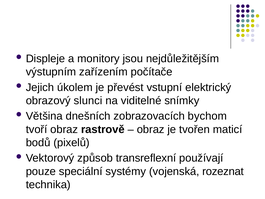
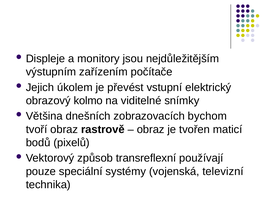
slunci: slunci -> kolmo (88, 101)
rozeznat: rozeznat -> televizní (223, 171)
